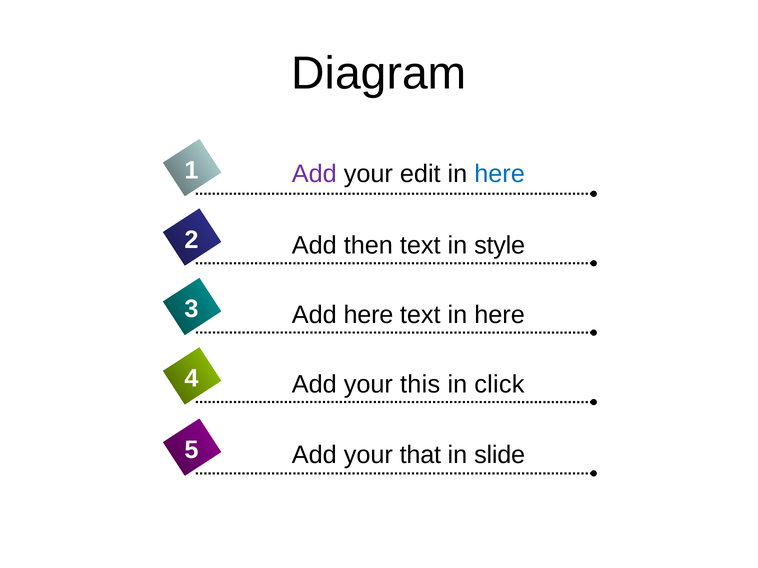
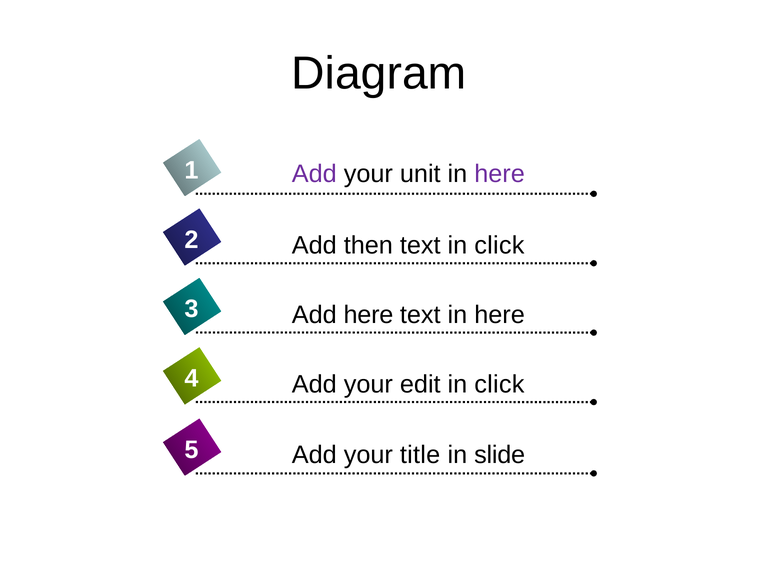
edit: edit -> unit (420, 174)
here colour: blue -> purple (500, 174)
text in style: style -> click (499, 246)
this: this -> edit (420, 385)
that: that -> title (420, 455)
